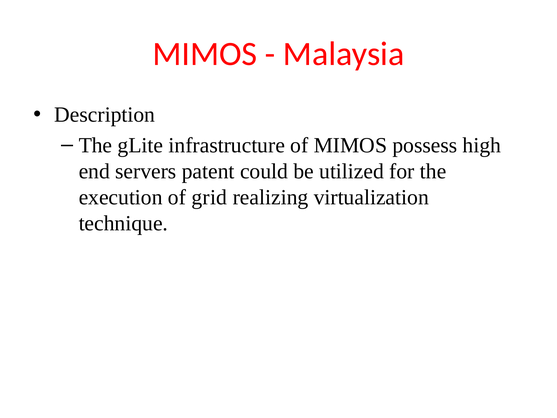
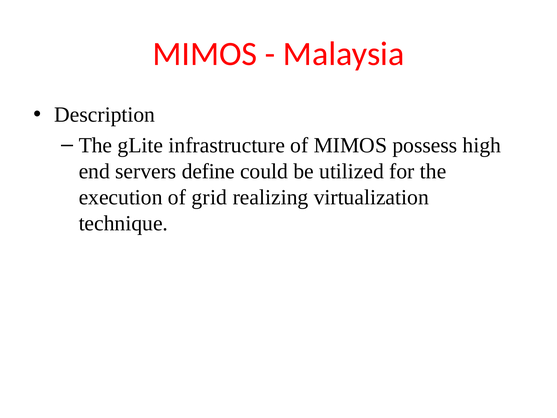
patent: patent -> define (208, 171)
